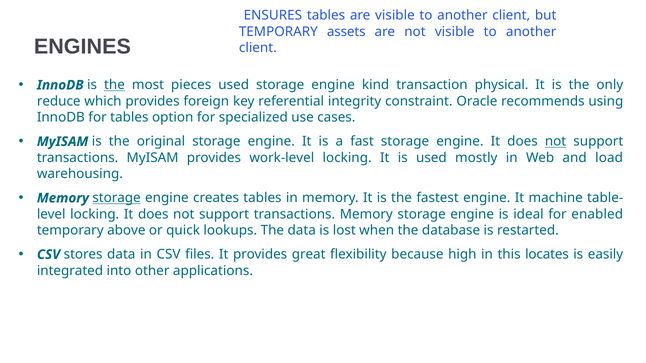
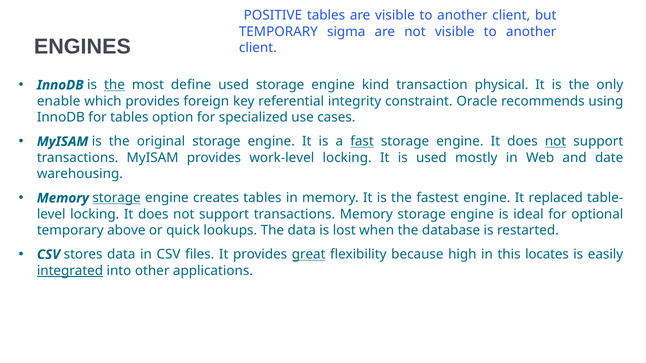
ENSURES: ENSURES -> POSITIVE (273, 15)
assets: assets -> sigma (346, 32)
pieces: pieces -> define (191, 85)
reduce: reduce -> enable (59, 101)
fast underline: none -> present (362, 142)
load: load -> date (609, 158)
machine: machine -> replaced (556, 198)
enabled: enabled -> optional (597, 214)
great underline: none -> present (309, 255)
integrated underline: none -> present (70, 271)
